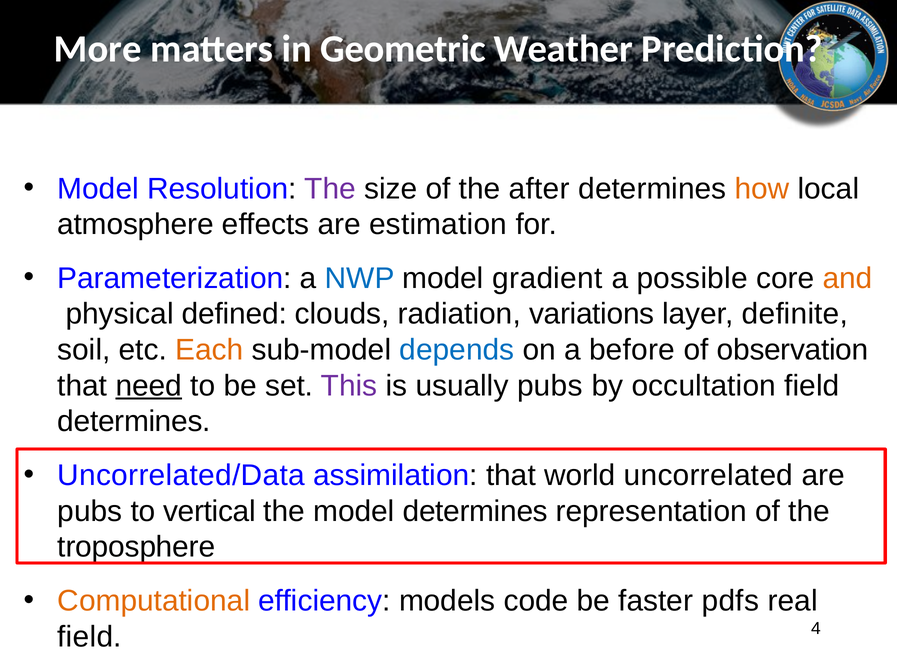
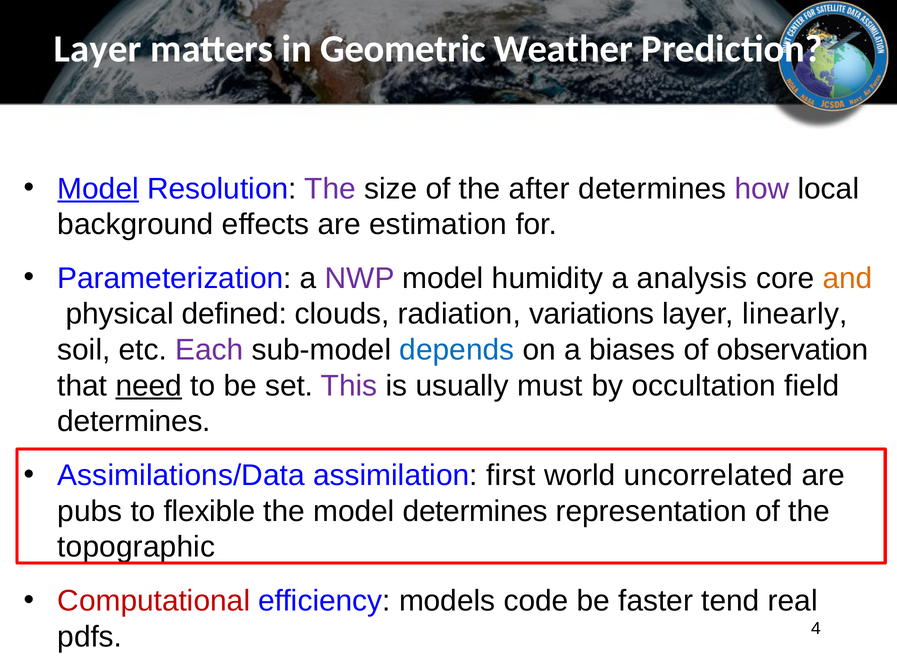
More: More -> Layer (98, 49)
Model underline: none -> present (98, 189)
how colour: orange -> purple (762, 189)
atmosphere: atmosphere -> background (136, 225)
NWP colour: blue -> purple (360, 279)
gradient: gradient -> humidity (548, 279)
possible: possible -> analysis (692, 279)
definite: definite -> linearly (795, 314)
Each colour: orange -> purple (209, 350)
before: before -> biases (632, 350)
usually pubs: pubs -> must (550, 386)
Uncorrelated/Data: Uncorrelated/Data -> Assimilations/Data (181, 476)
assimilation that: that -> first (511, 476)
vertical: vertical -> flexible (209, 512)
troposphere: troposphere -> topographic (136, 548)
Computational colour: orange -> red (154, 602)
pdfs: pdfs -> tend (730, 602)
field: field -> pdfs (90, 637)
